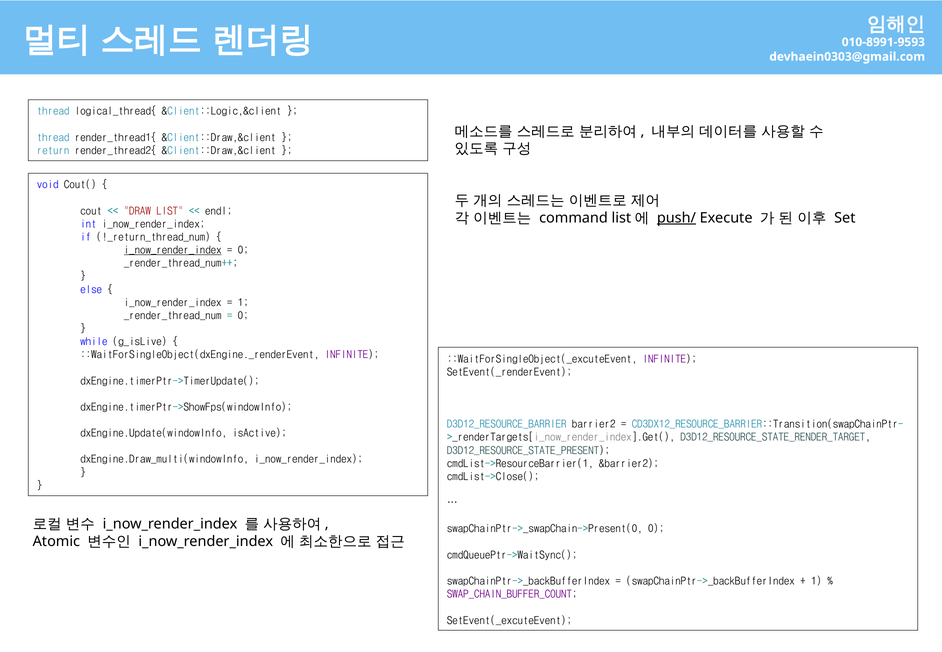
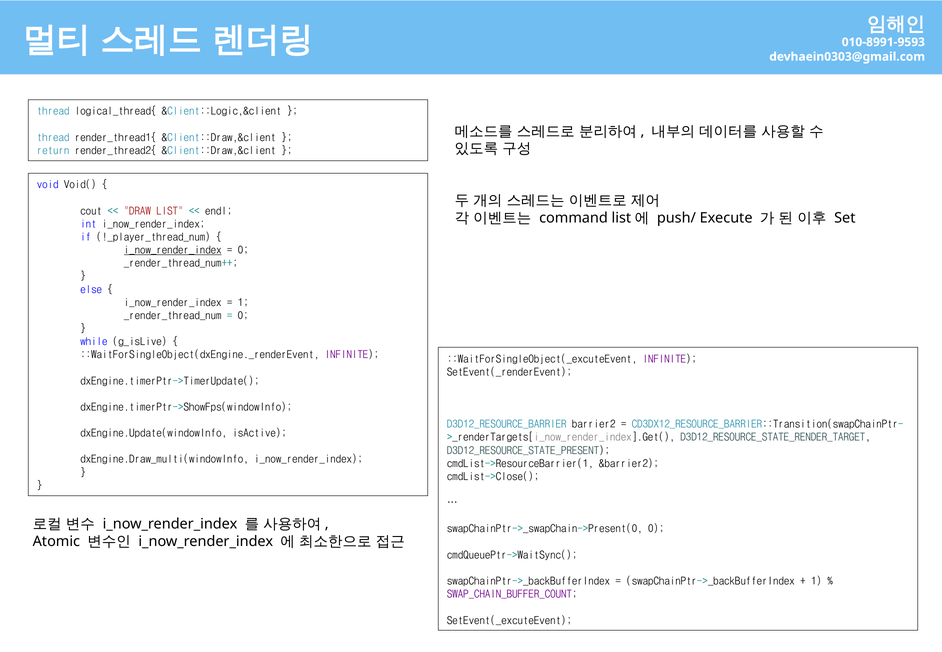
Cout(: Cout( -> Void( (80, 185)
push/ underline: present -> none (676, 218)
!_return_thread_num: !_return_thread_num -> !_player_thread_num (154, 237)
